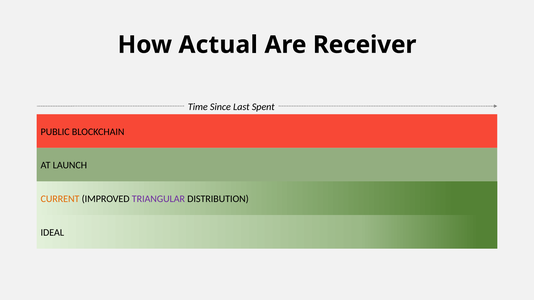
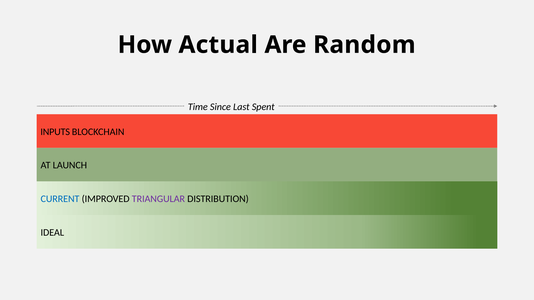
Receiver: Receiver -> Random (364, 45)
PUBLIC: PUBLIC -> INPUTS (55, 132)
CURRENT colour: orange -> blue (60, 199)
